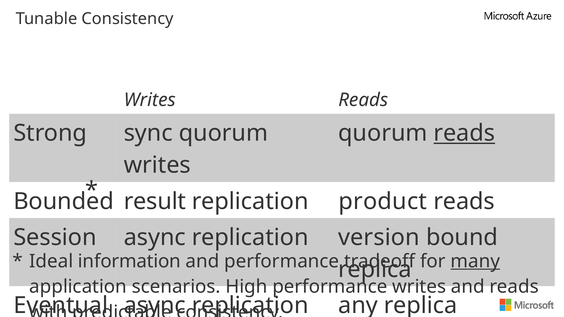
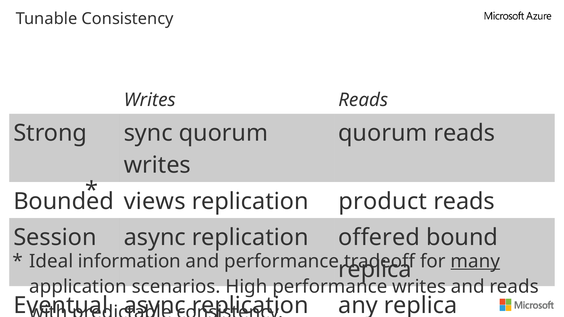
reads underline: present -> none (464, 133)
result: result -> views (155, 201)
version: version -> offered (379, 238)
